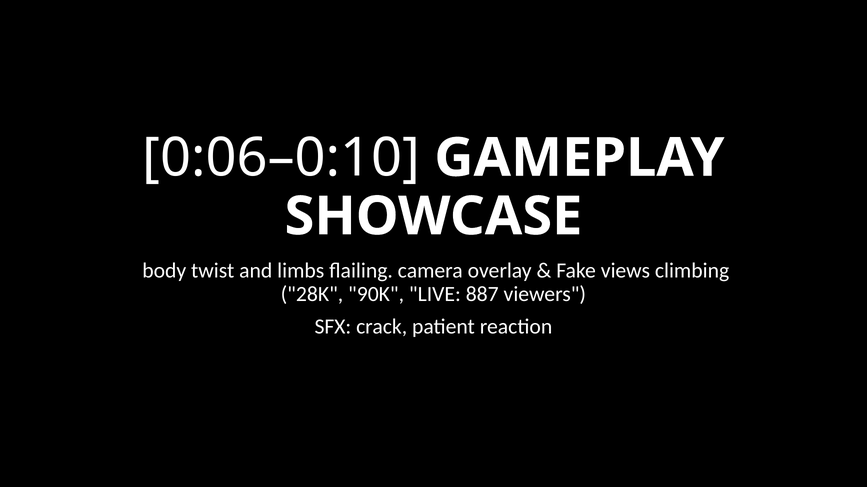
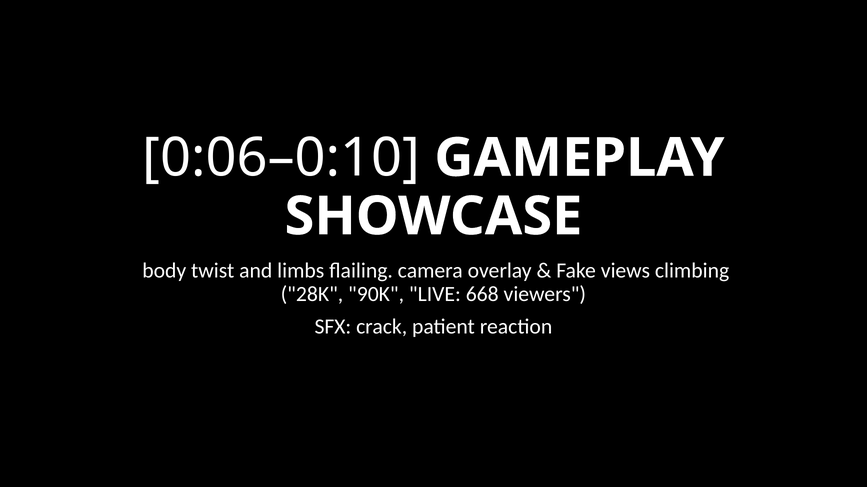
887: 887 -> 668 (482, 294)
